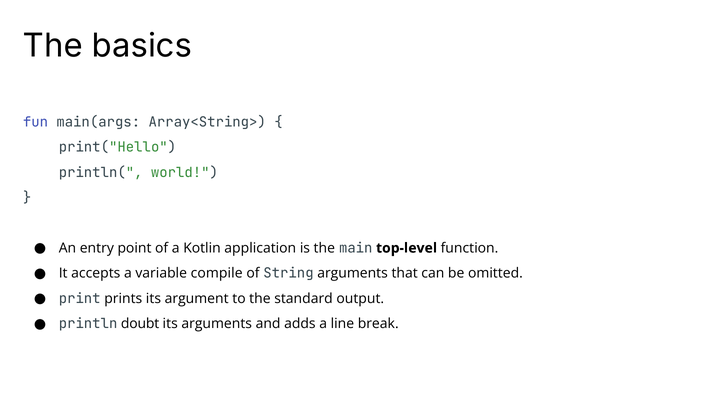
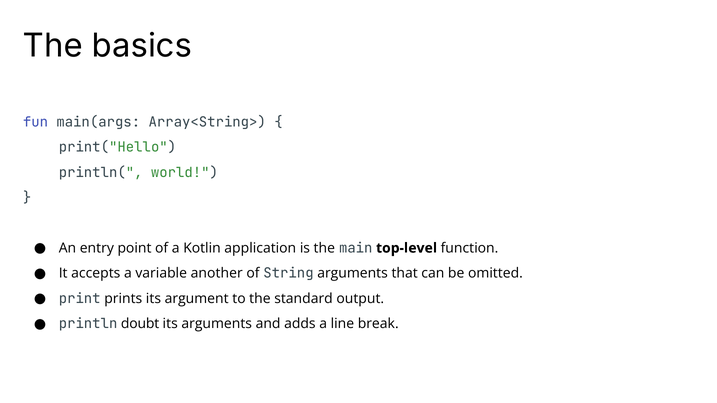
compile: compile -> another (217, 273)
